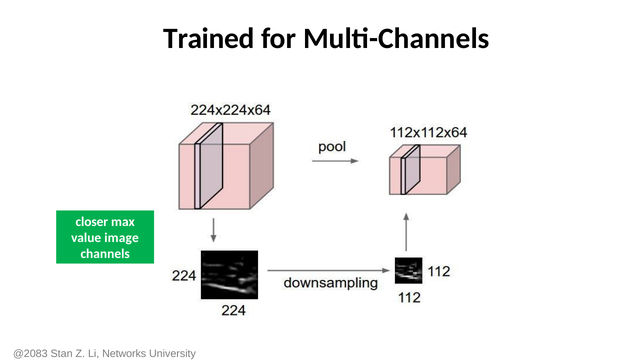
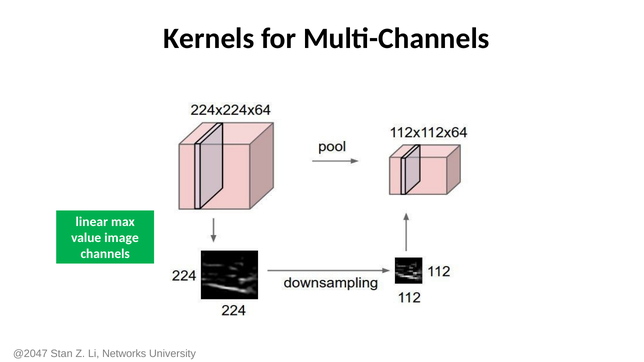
Trained: Trained -> Kernels (209, 39)
closer: closer -> linear (92, 222)
@2083: @2083 -> @2047 (30, 354)
